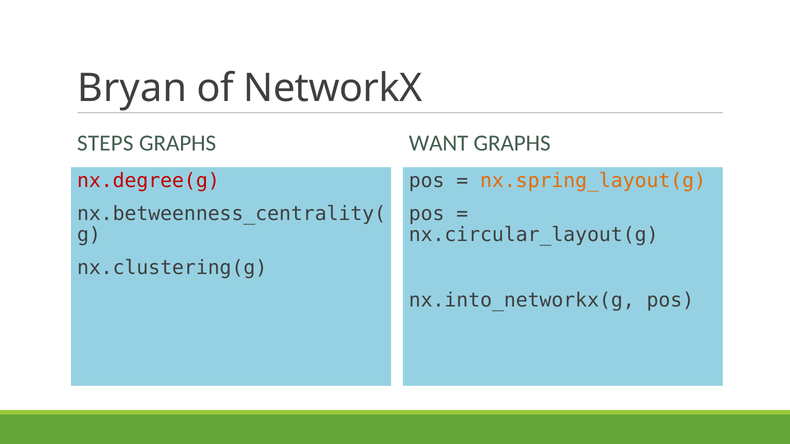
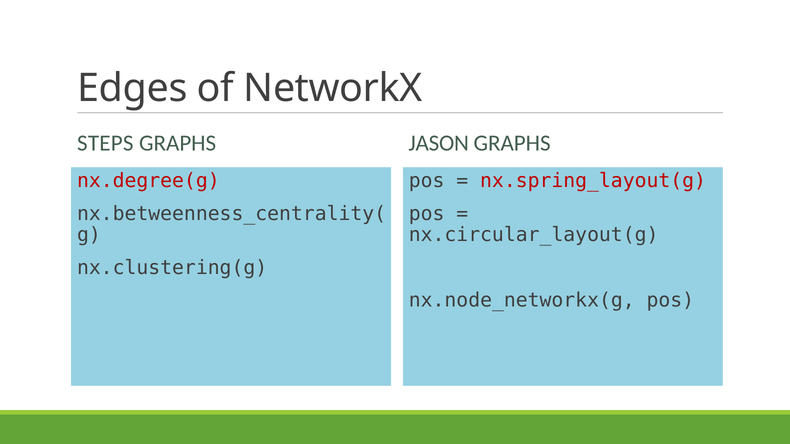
Bryan: Bryan -> Edges (132, 89)
WANT: WANT -> JASON (439, 143)
nx.spring_layout(g colour: orange -> red (593, 181)
nx.into_networkx(g: nx.into_networkx(g -> nx.node_networkx(g (522, 301)
